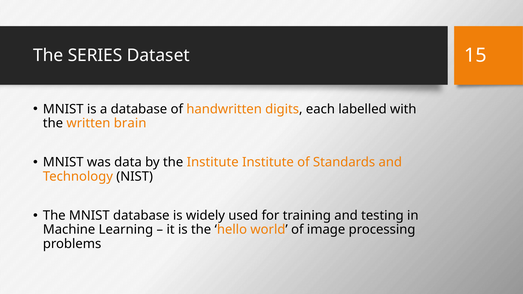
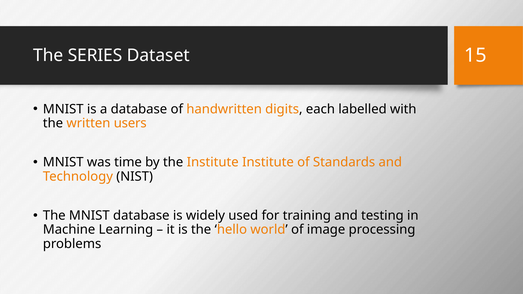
brain: brain -> users (130, 123)
data: data -> time (128, 162)
